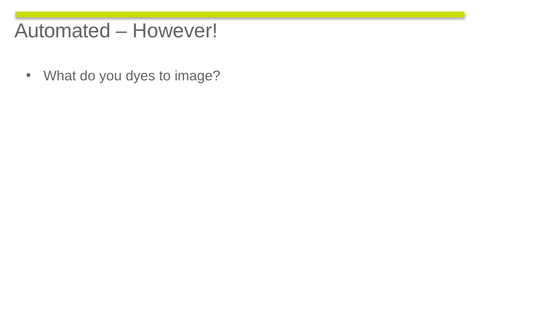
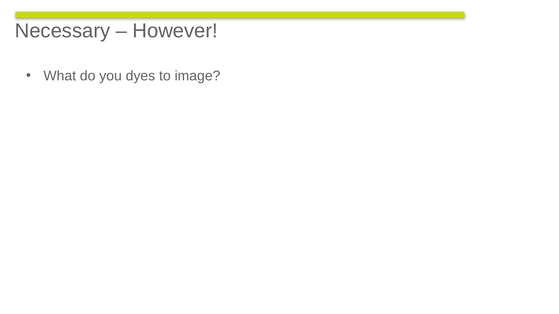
Automated: Automated -> Necessary (62, 31)
